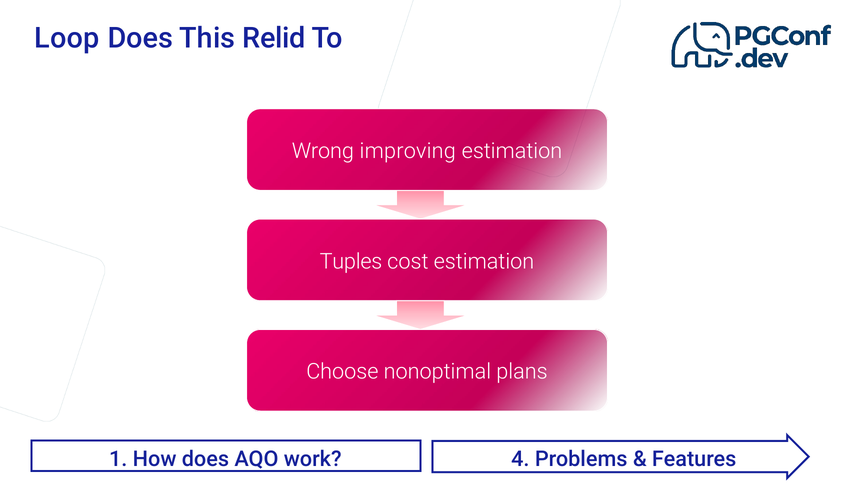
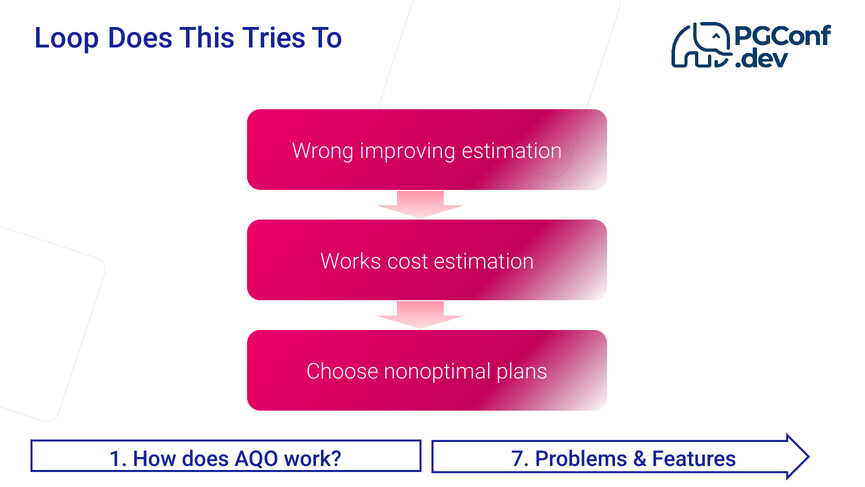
Relid: Relid -> Tries (274, 38)
Tuples: Tuples -> Works (351, 261)
4: 4 -> 7 (520, 459)
